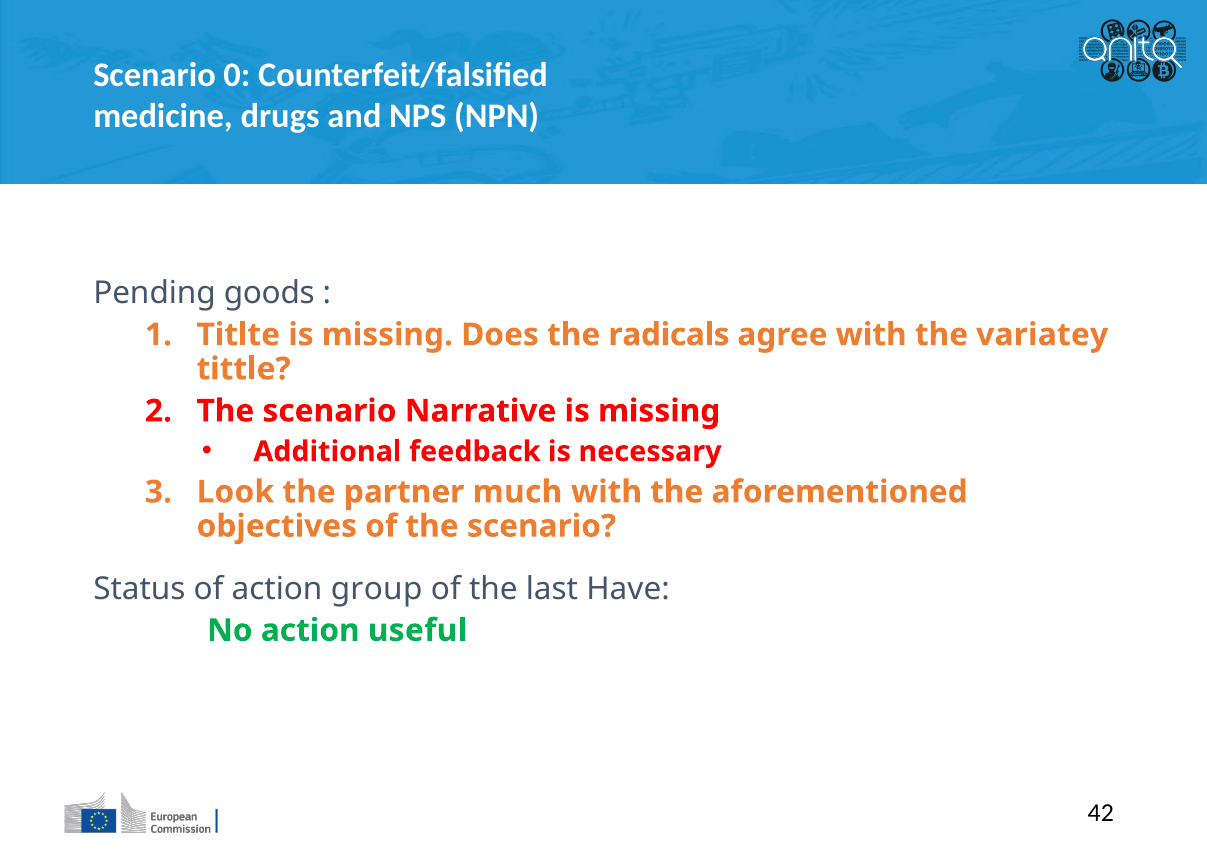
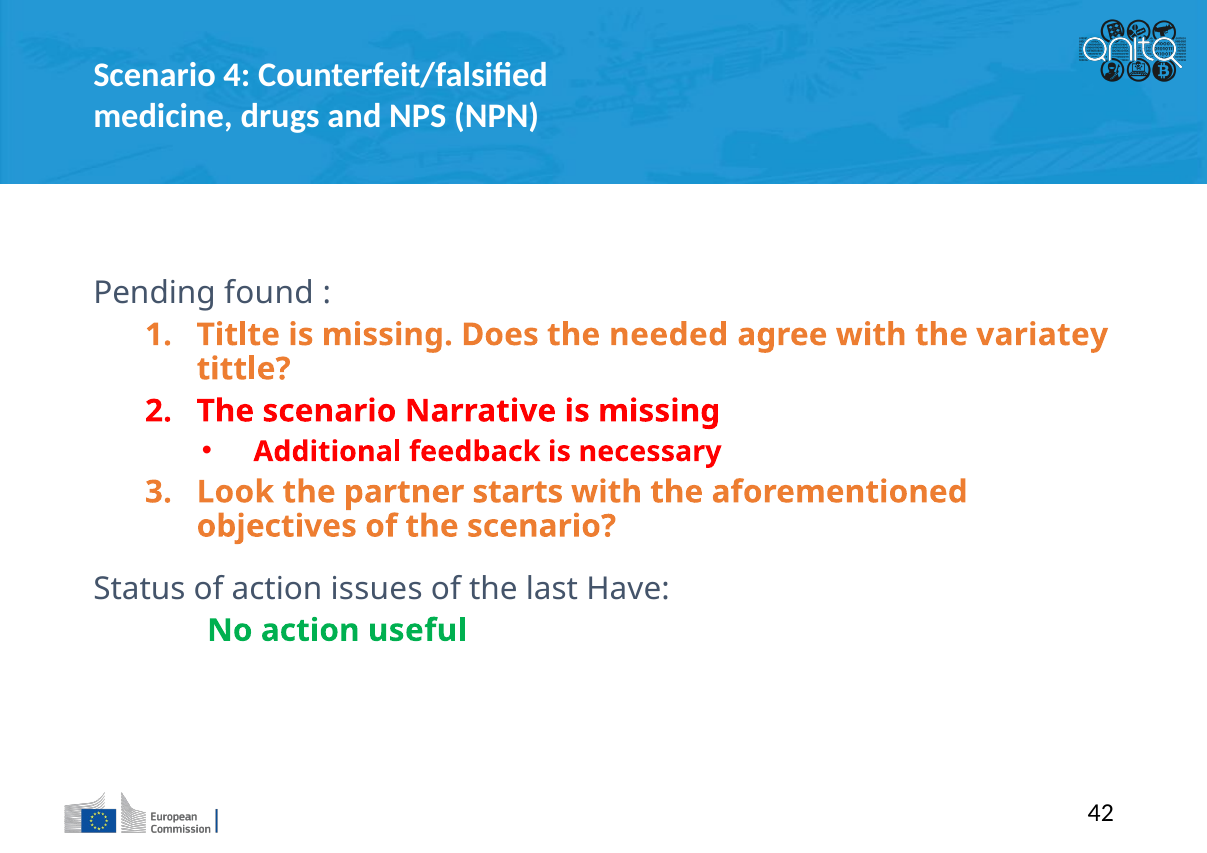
0: 0 -> 4 (237, 75)
goods: goods -> found (269, 293)
radicals: radicals -> needed (669, 335)
much: much -> starts (518, 492)
group: group -> issues (377, 589)
